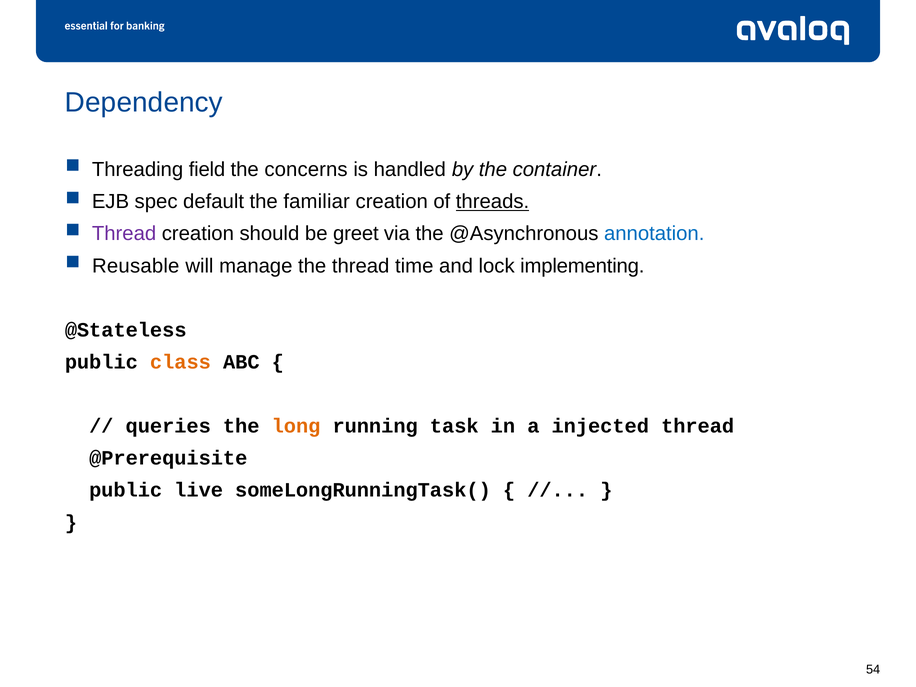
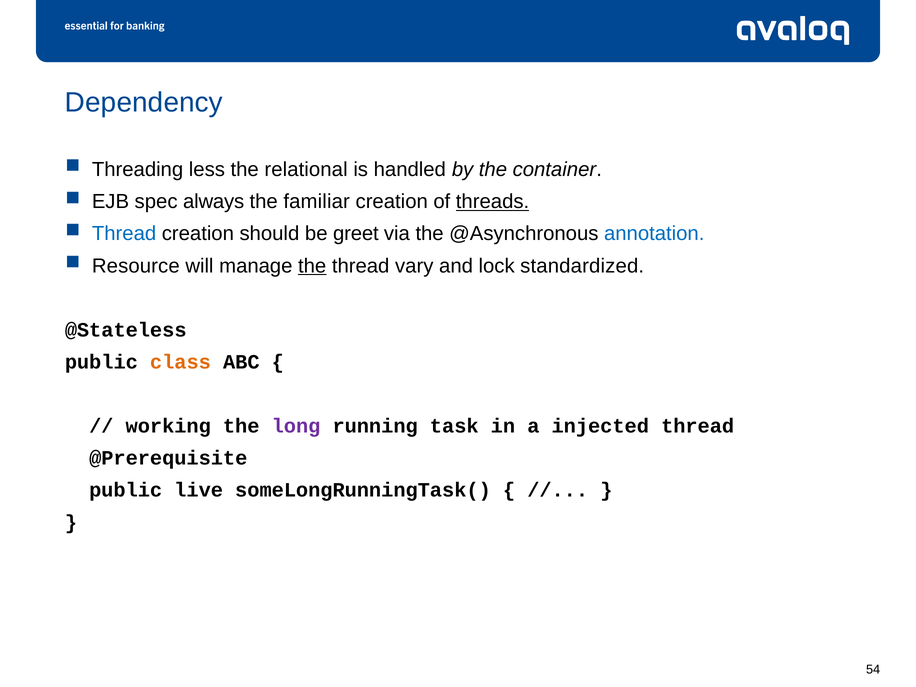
field: field -> less (207, 170)
concerns: concerns -> relational (306, 170)
default: default -> always (214, 202)
Thread colour: purple -> blue (124, 234)
Reusable: Reusable -> Resource (136, 266)
the underline: none -> present (312, 266)
time: time -> vary (414, 266)
implementing: implementing -> standardized (582, 266)
queries: queries -> working (168, 426)
long colour: orange -> purple (296, 426)
